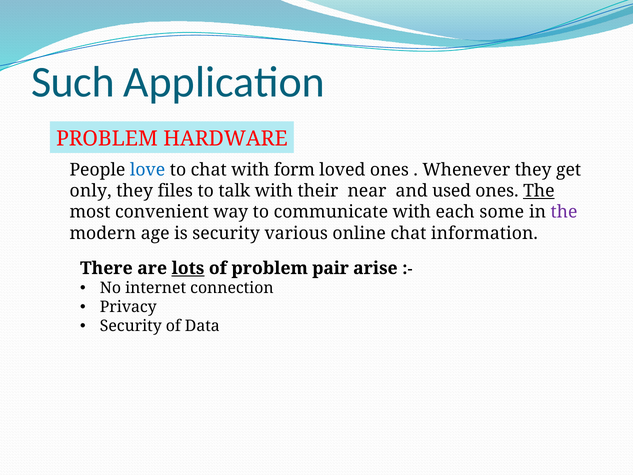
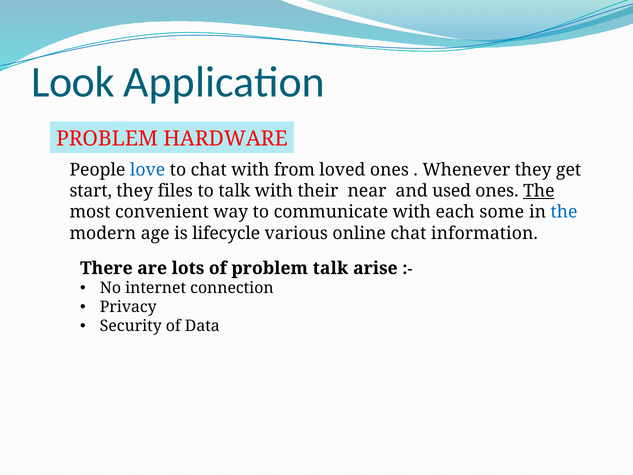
Such: Such -> Look (73, 82)
form: form -> from (294, 170)
only: only -> start (91, 191)
the colour: purple -> blue (564, 212)
is security: security -> lifecycle (226, 233)
lots underline: present -> none (188, 268)
problem pair: pair -> talk (330, 268)
